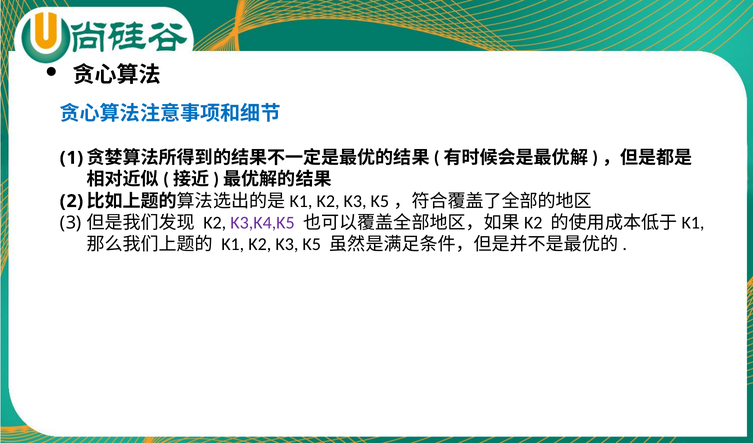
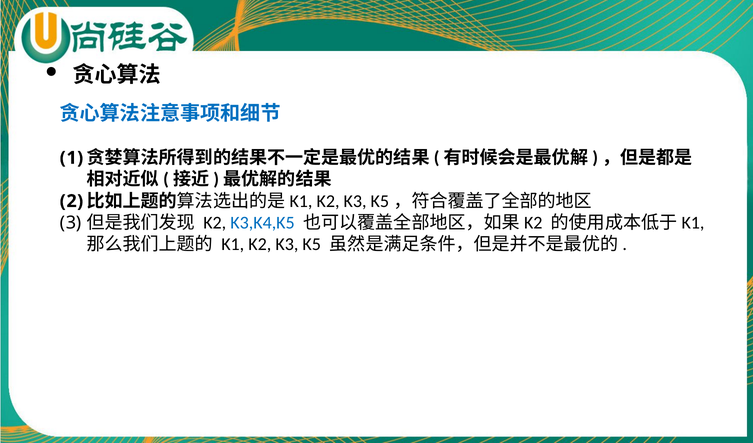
K3,K4,K5 colour: purple -> blue (263, 223)
